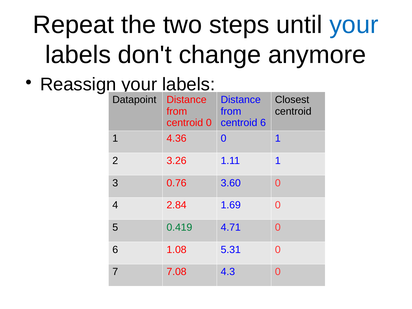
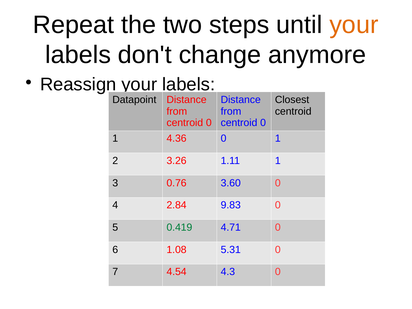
your colour: blue -> orange (354, 25)
6: 6 -> 0 (263, 123)
1.69: 1.69 -> 9.83 (231, 205)
7.08: 7.08 -> 4.54 (177, 272)
